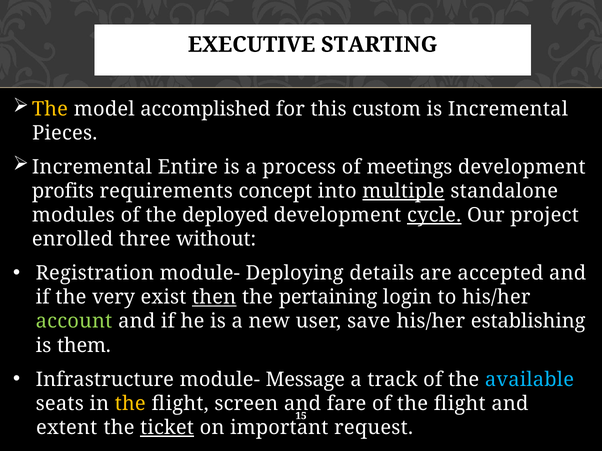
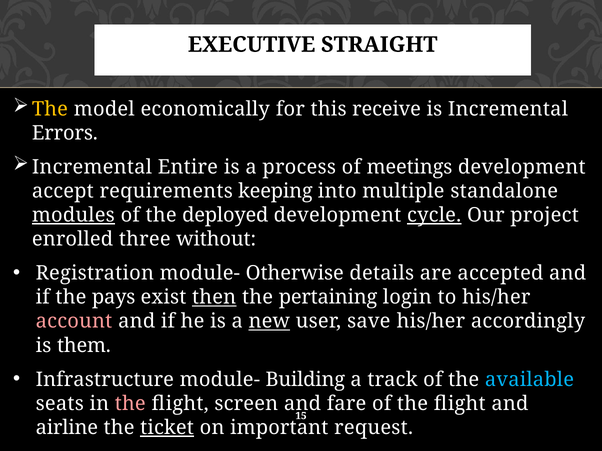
STARTING: STARTING -> STRAIGHT (379, 45)
accomplished: accomplished -> economically (205, 109)
custom: custom -> receive (387, 109)
Pieces: Pieces -> Errors (65, 133)
profits: profits -> accept (63, 191)
concept: concept -> keeping (275, 191)
multiple underline: present -> none (403, 191)
modules underline: none -> present (73, 215)
Deploying: Deploying -> Otherwise (295, 274)
very: very -> pays (114, 298)
account colour: light green -> pink (74, 322)
new underline: none -> present (269, 322)
establishing: establishing -> accordingly (528, 322)
Message: Message -> Building (305, 380)
the colour: yellow -> pink (130, 404)
extent: extent -> airline (67, 428)
